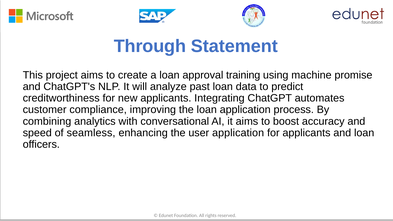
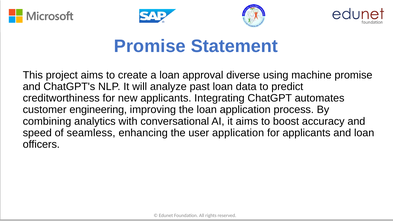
Through: Through -> Promise (150, 46)
training: training -> diverse (243, 75)
compliance: compliance -> engineering (98, 110)
